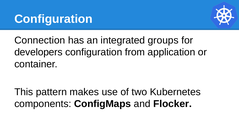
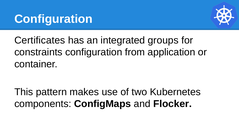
Connection: Connection -> Certificates (40, 40)
developers: developers -> constraints (38, 52)
